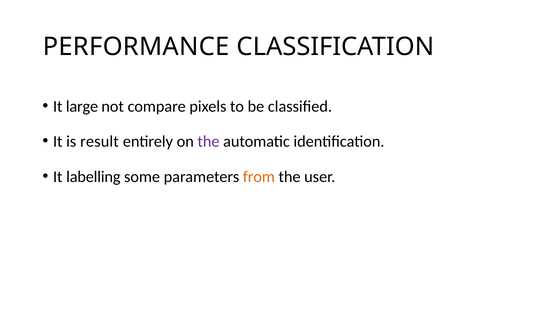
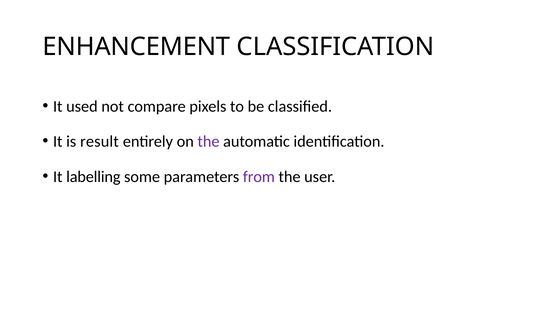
PERFORMANCE: PERFORMANCE -> ENHANCEMENT (136, 47)
large: large -> used (82, 106)
from colour: orange -> purple (259, 177)
